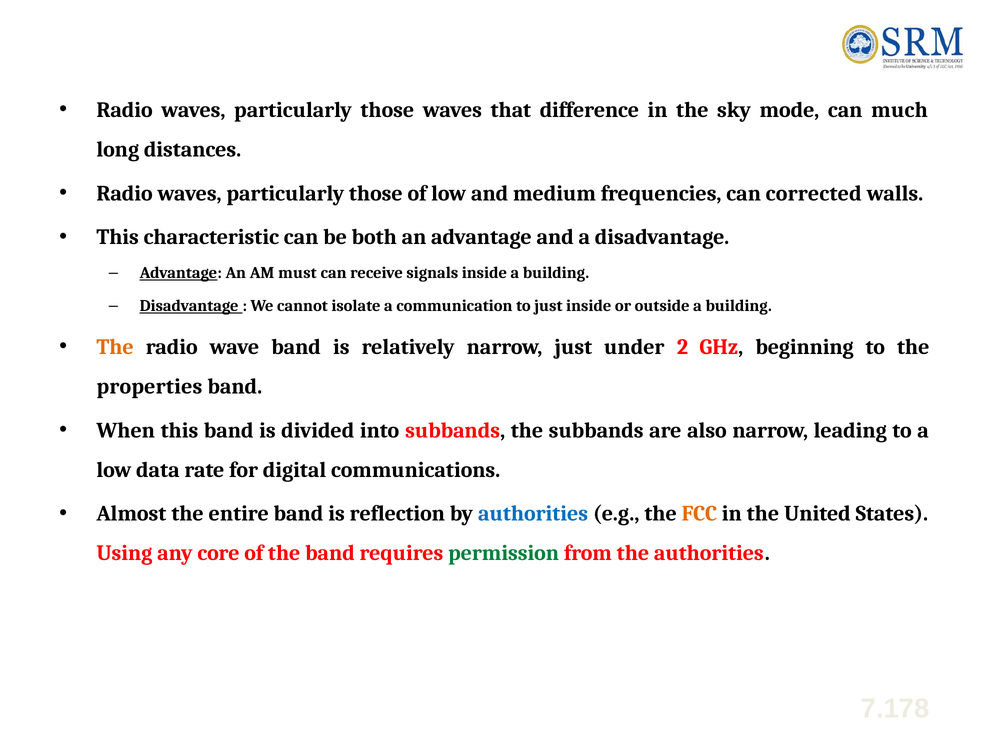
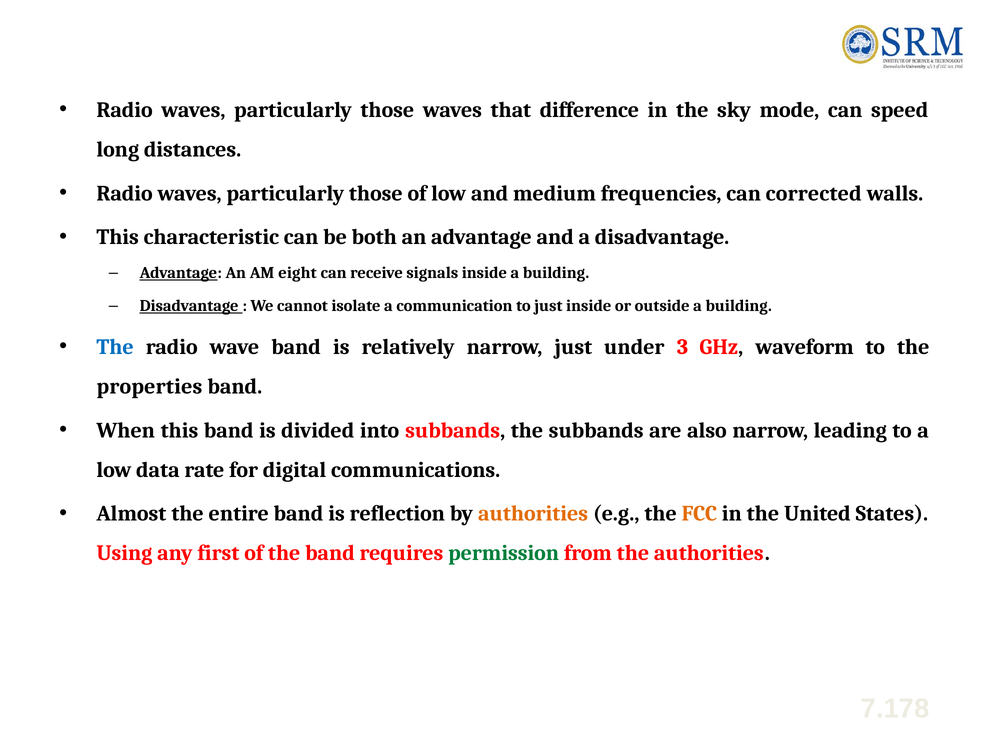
much: much -> speed (900, 110)
must: must -> eight (297, 273)
The colour: orange -> blue (115, 347)
2: 2 -> 3 (682, 347)
beginning: beginning -> waveform (805, 347)
authorities colour: blue -> orange (533, 514)
core: core -> first (218, 554)
